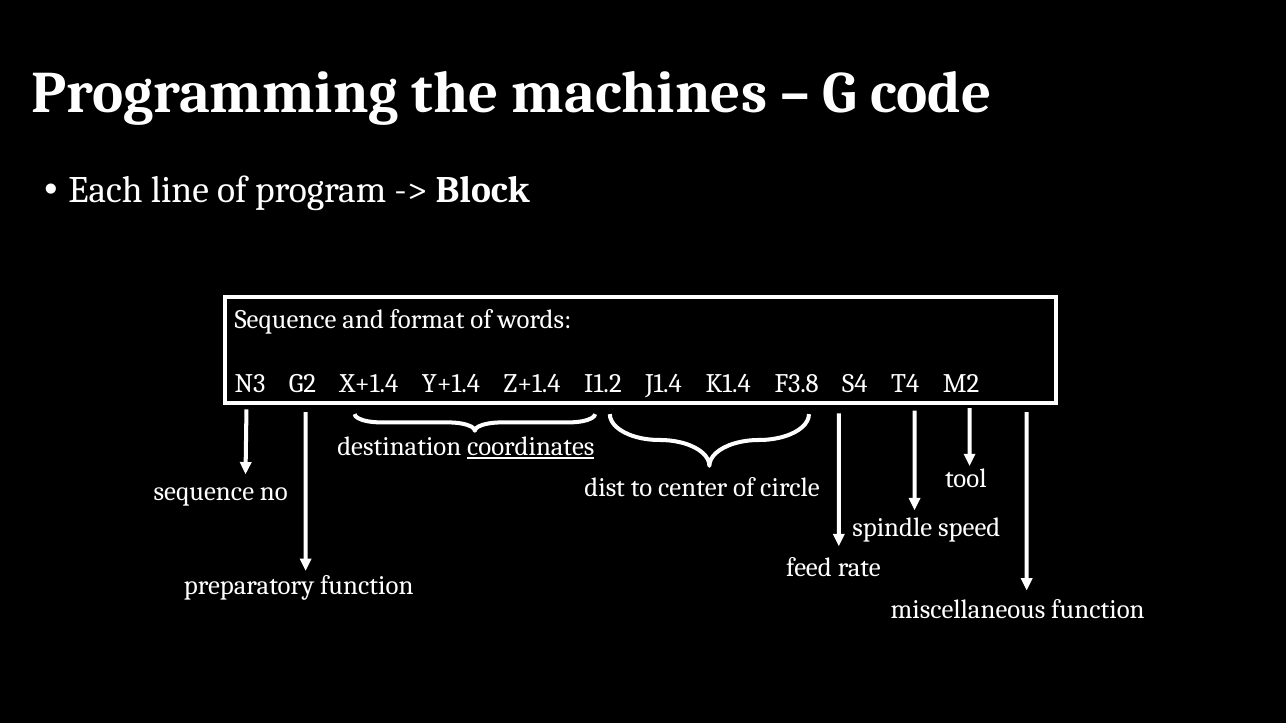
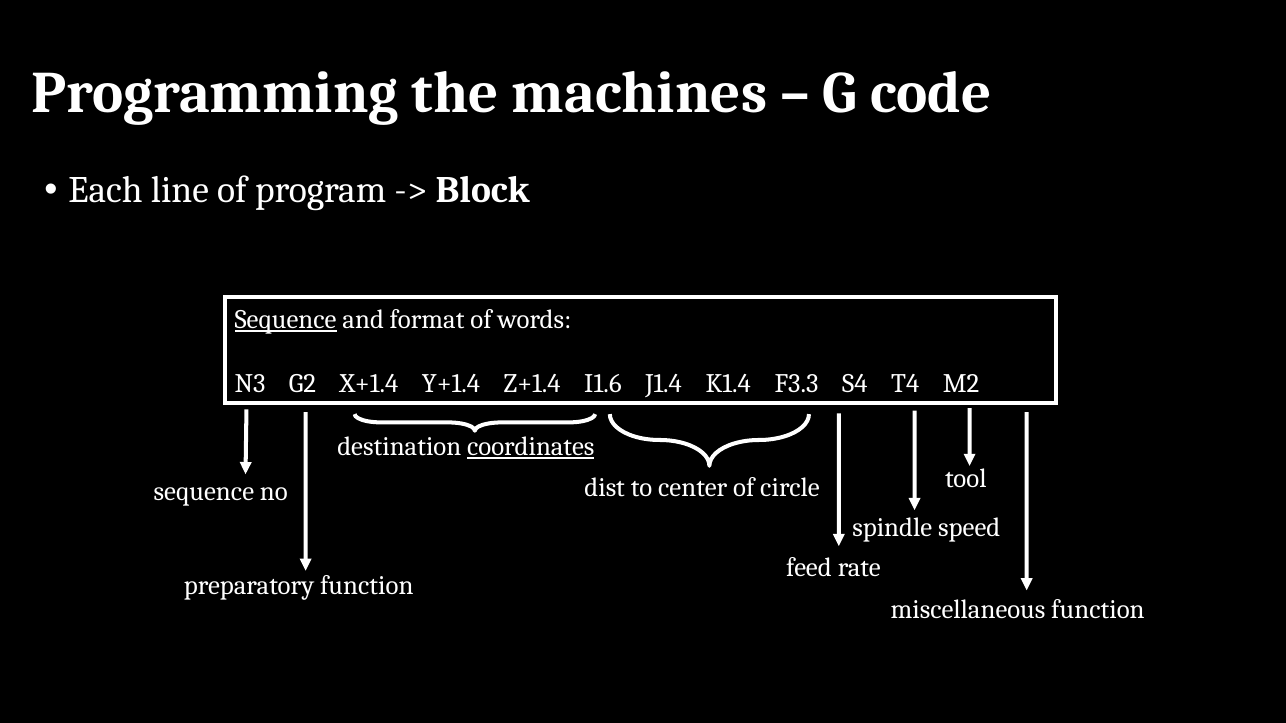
Sequence underline: none -> present (286, 320)
I1.2: I1.2 -> I1.6 (603, 384)
F3.8: F3.8 -> F3.3 (797, 384)
